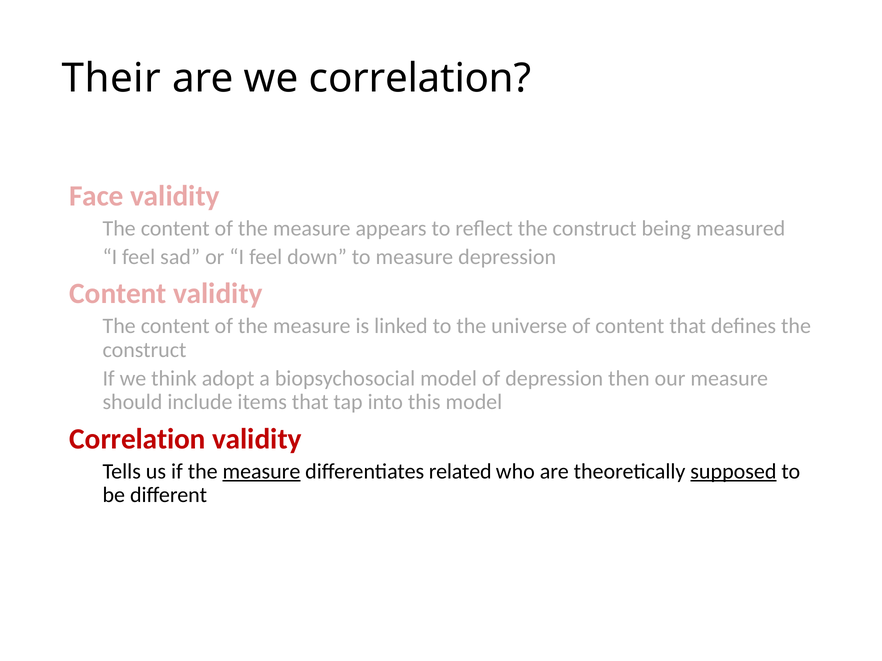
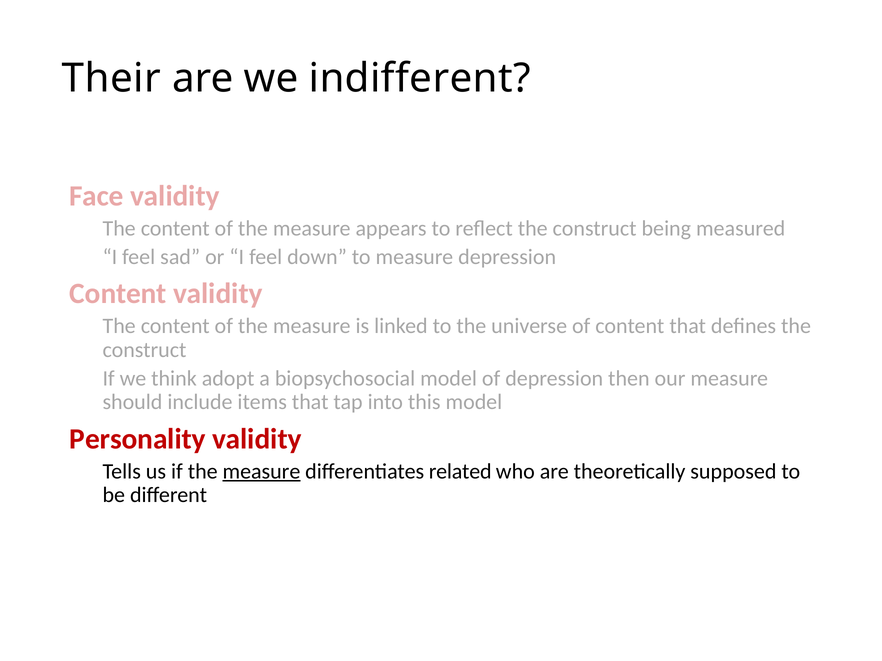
we correlation: correlation -> indifferent (420, 78)
Correlation: Correlation -> Personality (138, 439)
supposed underline: present -> none (733, 472)
